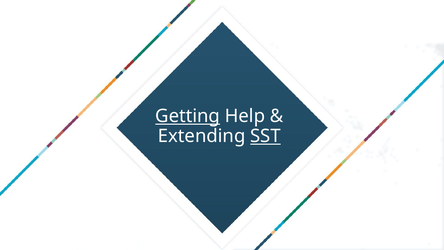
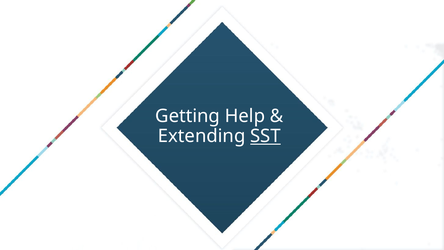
Getting underline: present -> none (188, 116)
